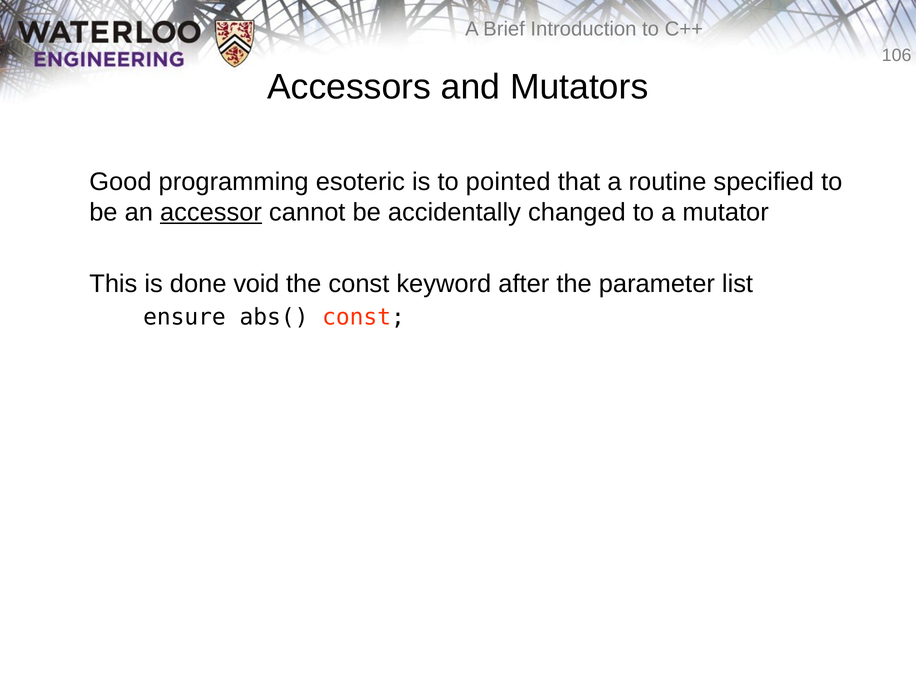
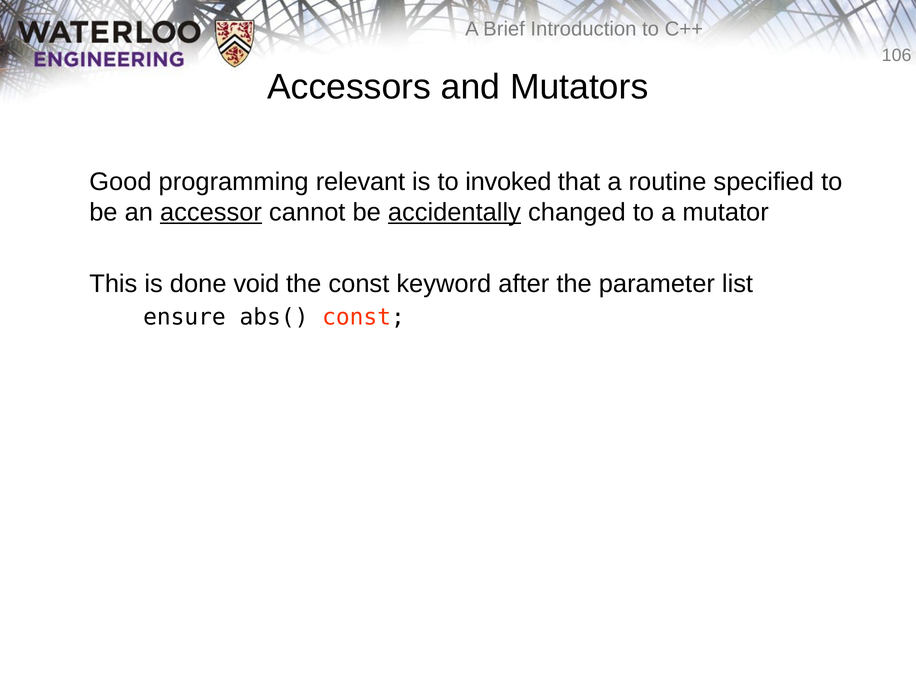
esoteric: esoteric -> relevant (360, 182)
pointed: pointed -> invoked (508, 182)
accidentally underline: none -> present (454, 212)
